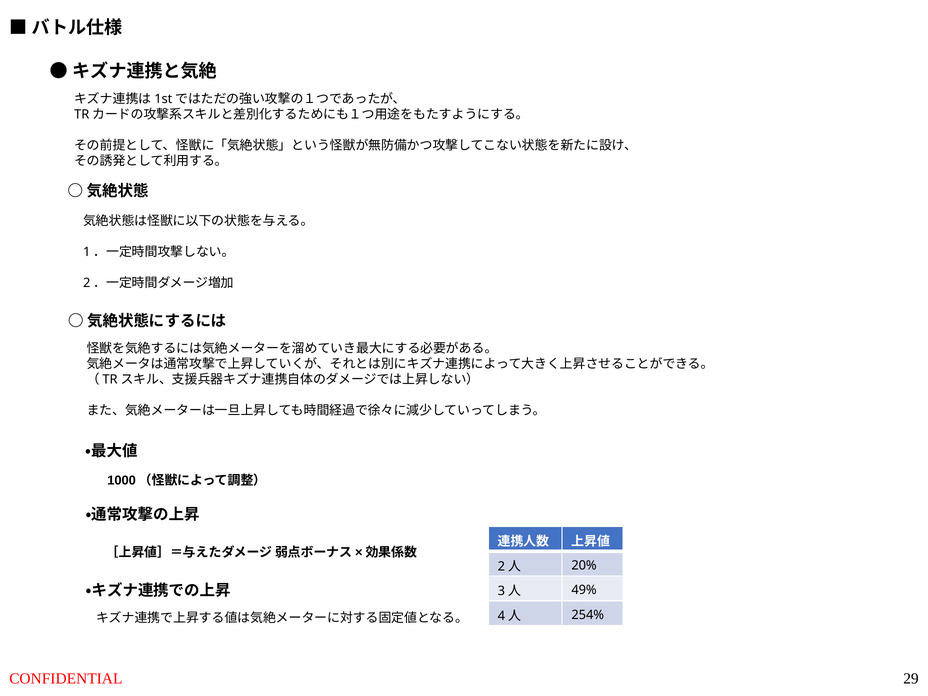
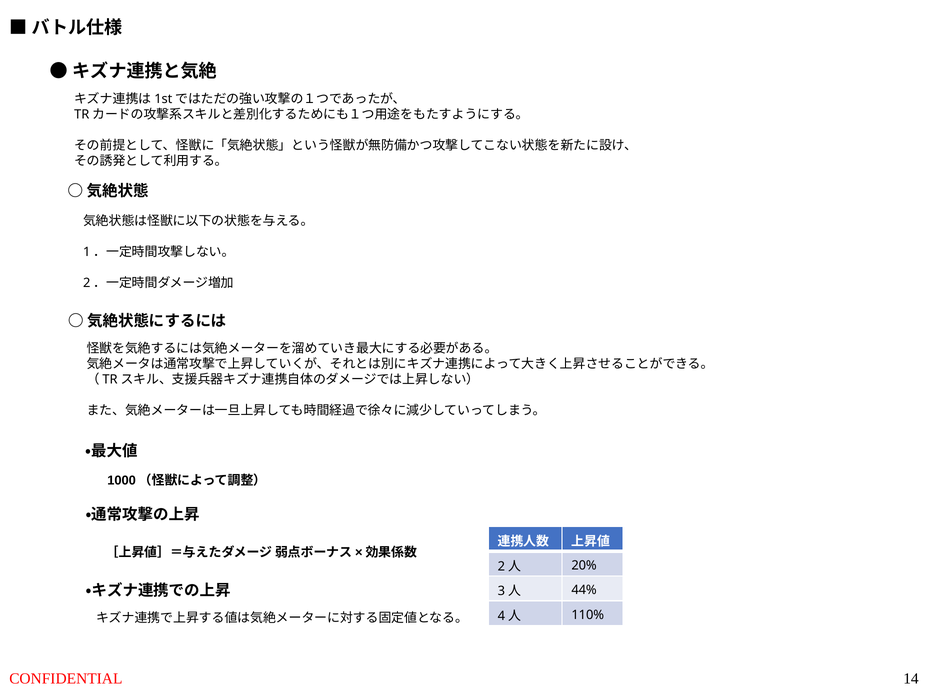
49%: 49% -> 44% (584, 590)
254%: 254% -> 110% (588, 615)
29: 29 -> 14 (911, 679)
